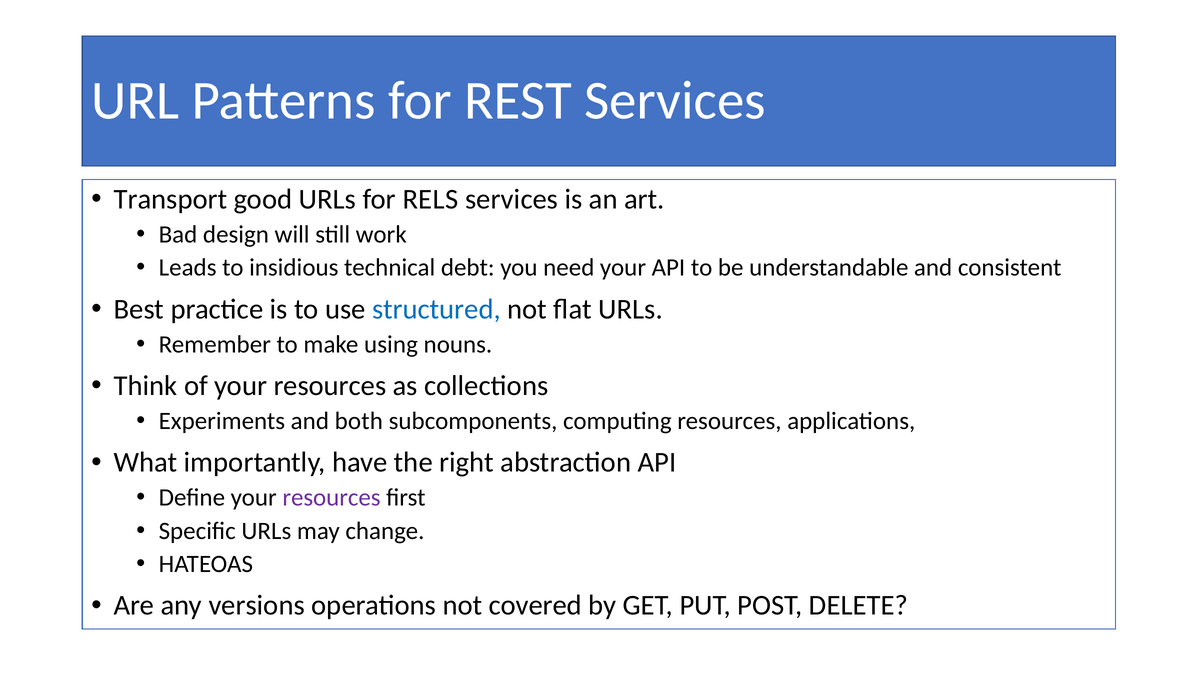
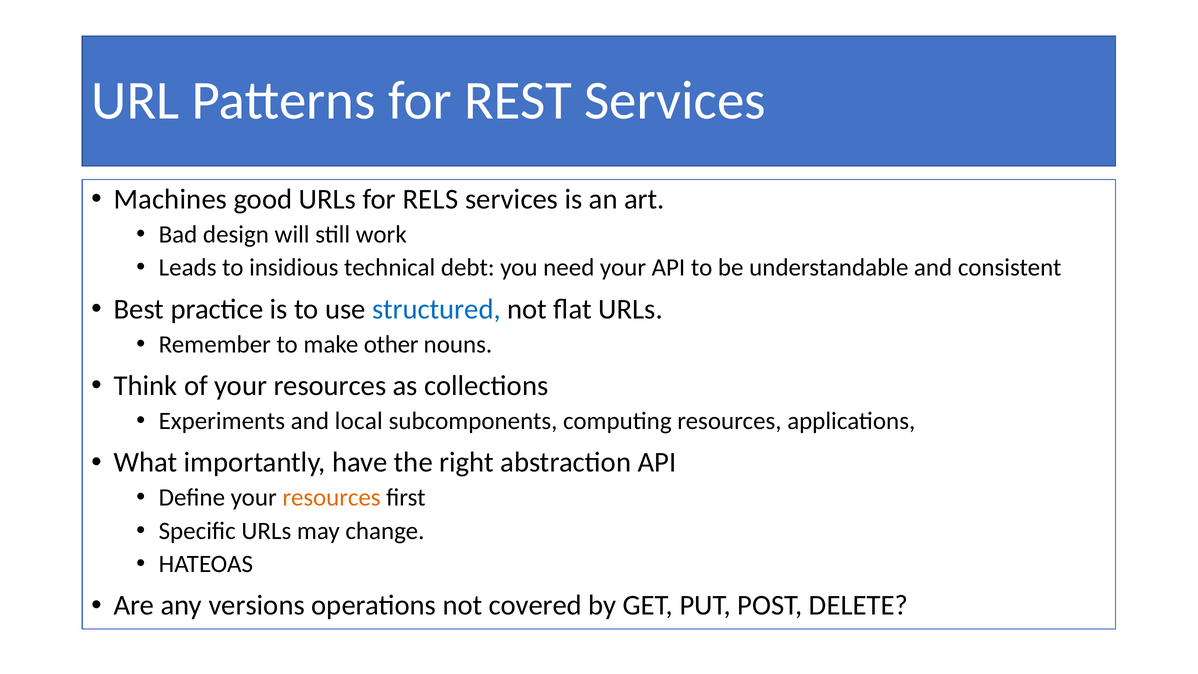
Transport: Transport -> Machines (170, 199)
using: using -> other (391, 344)
both: both -> local (359, 421)
resources colour: purple -> orange (331, 498)
